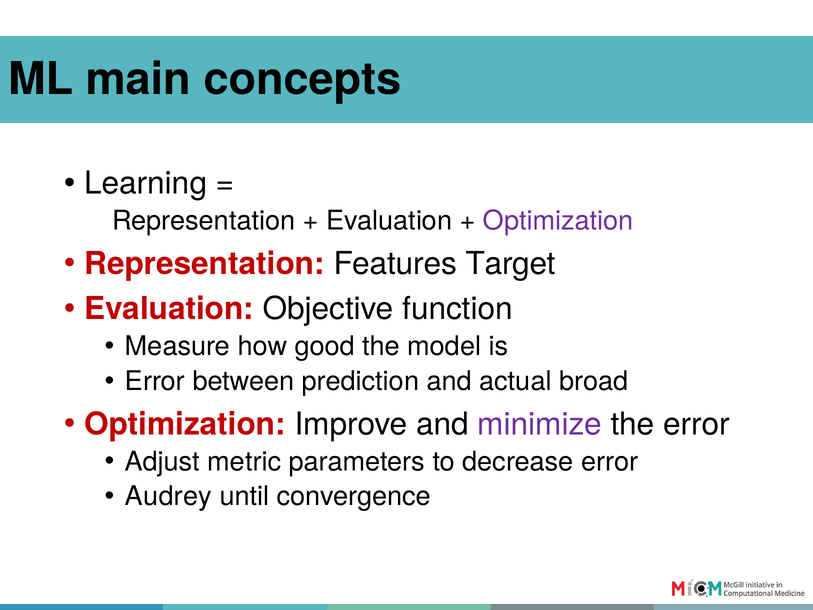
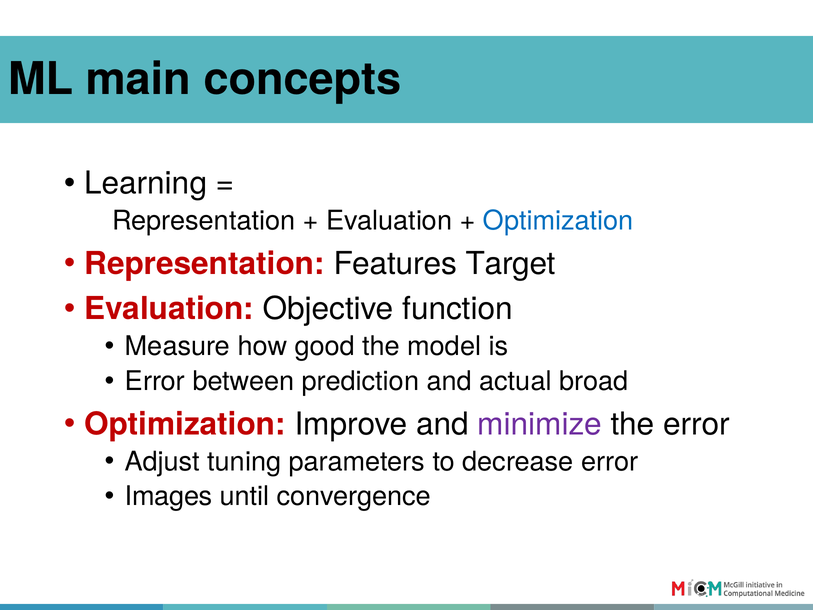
Optimization colour: purple -> blue (558, 221)
metric: metric -> tuning (244, 461)
Audrey: Audrey -> Images (169, 496)
